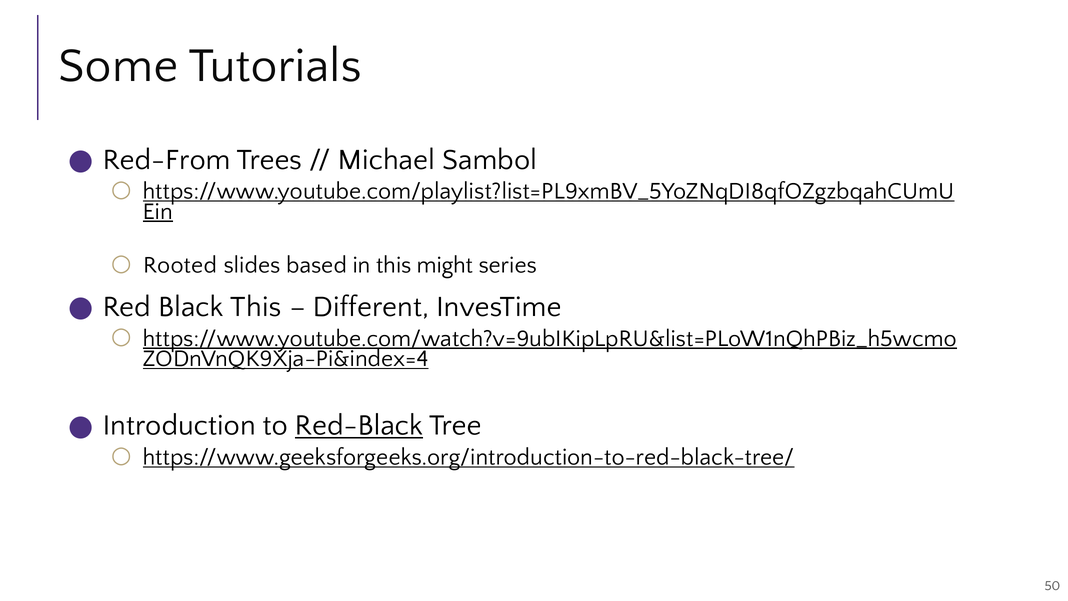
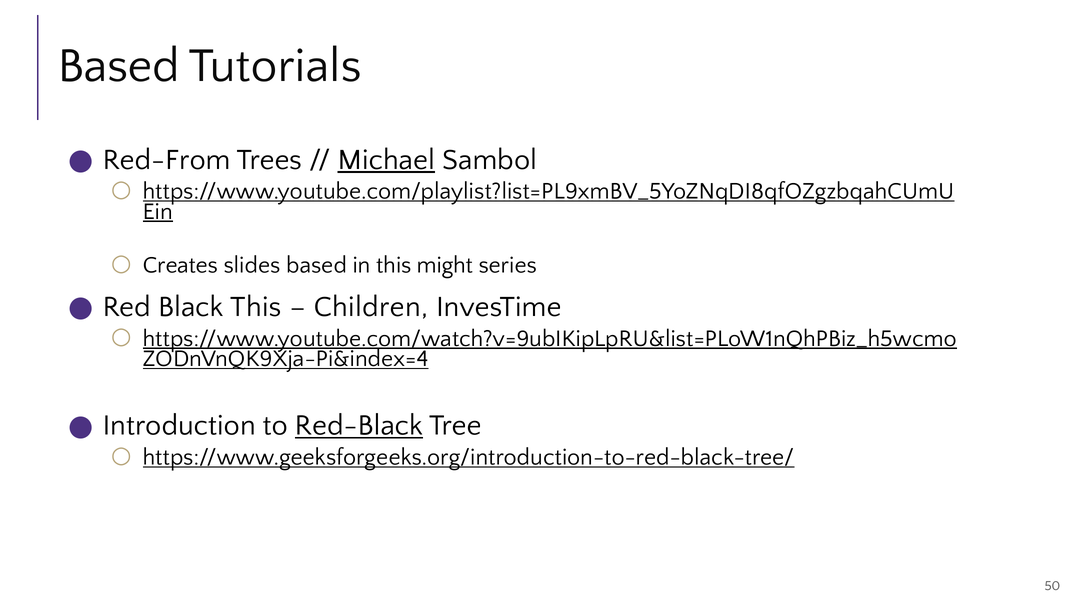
Some: Some -> Based (119, 65)
Michael underline: none -> present (386, 159)
Rooted: Rooted -> Creates (180, 265)
Different: Different -> Children (371, 307)
